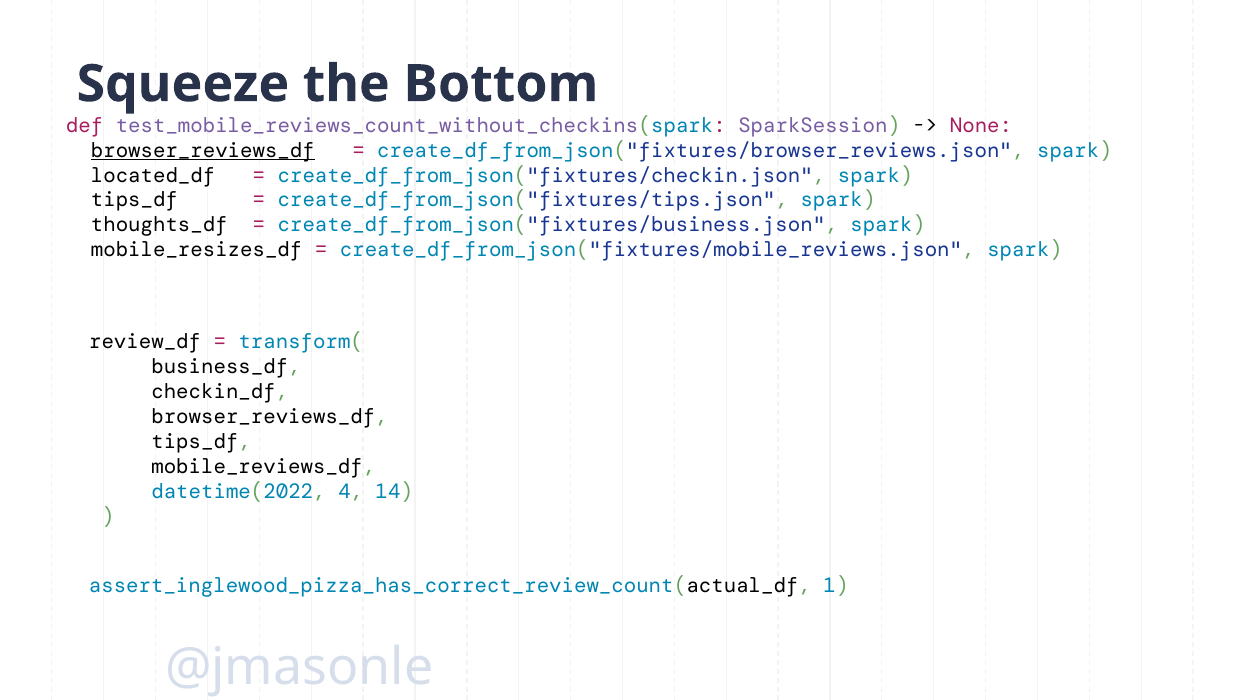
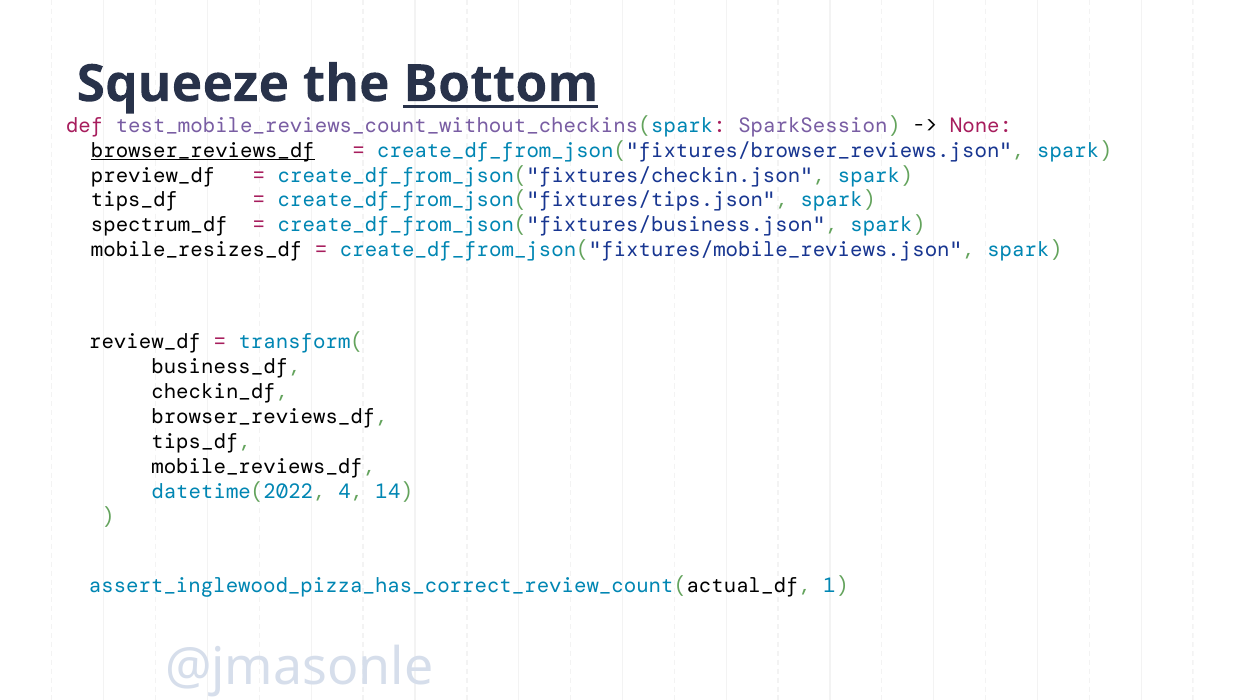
Bottom underline: none -> present (501, 84)
located_df: located_df -> preview_df (153, 175)
thoughts_df: thoughts_df -> spectrum_df (159, 225)
